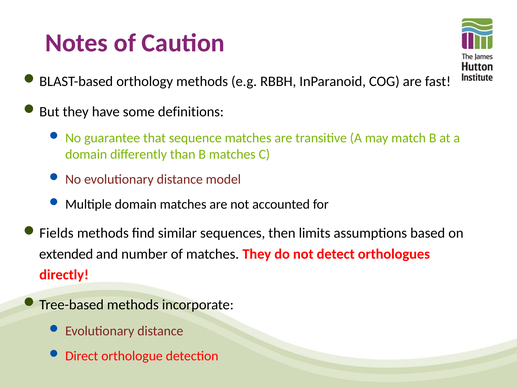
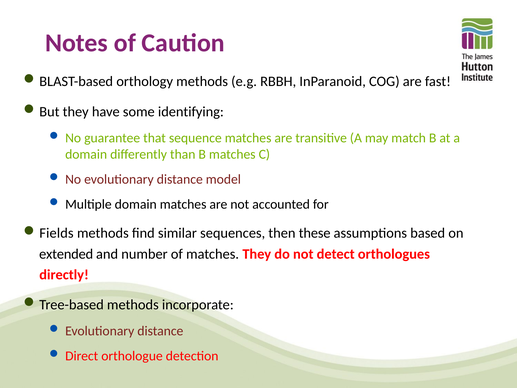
definitions: definitions -> identifying (191, 112)
limits: limits -> these (315, 233)
